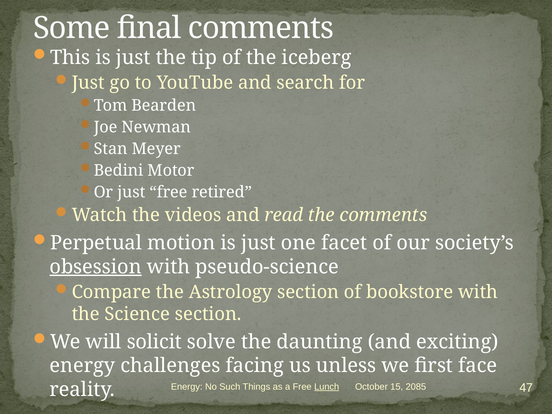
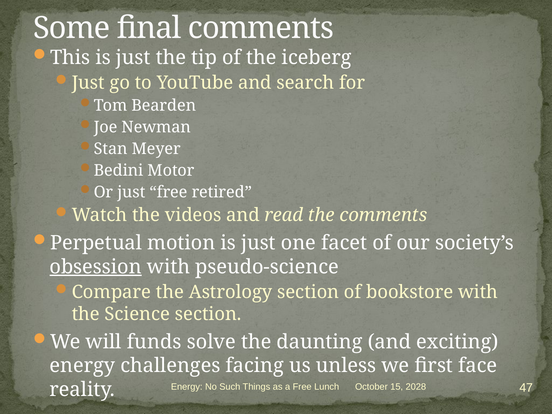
solicit: solicit -> funds (154, 342)
Lunch underline: present -> none (327, 387)
2085: 2085 -> 2028 (416, 387)
